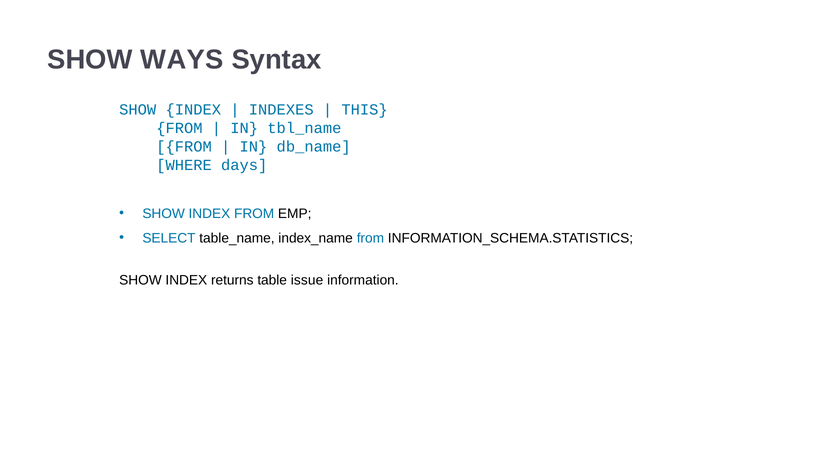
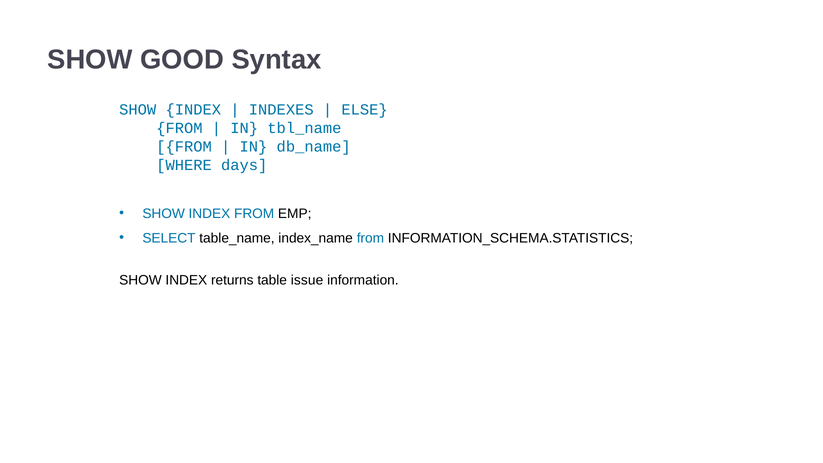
WAYS: WAYS -> GOOD (182, 60)
THIS: THIS -> ELSE (365, 110)
